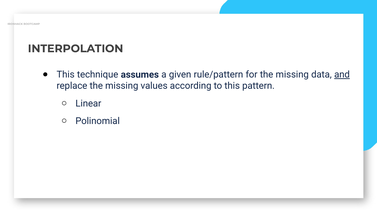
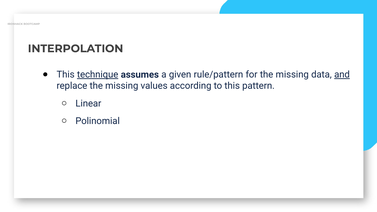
technique underline: none -> present (98, 75)
